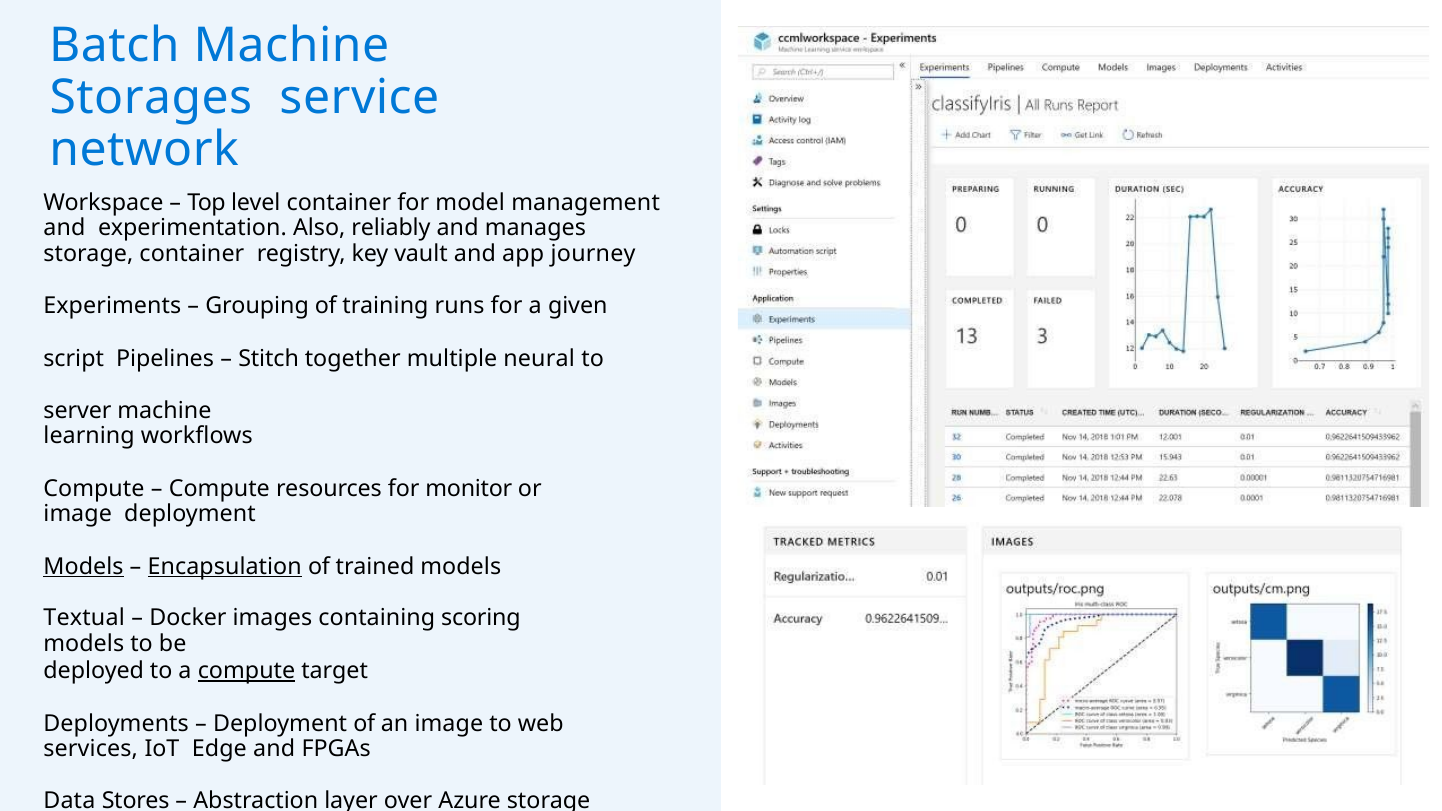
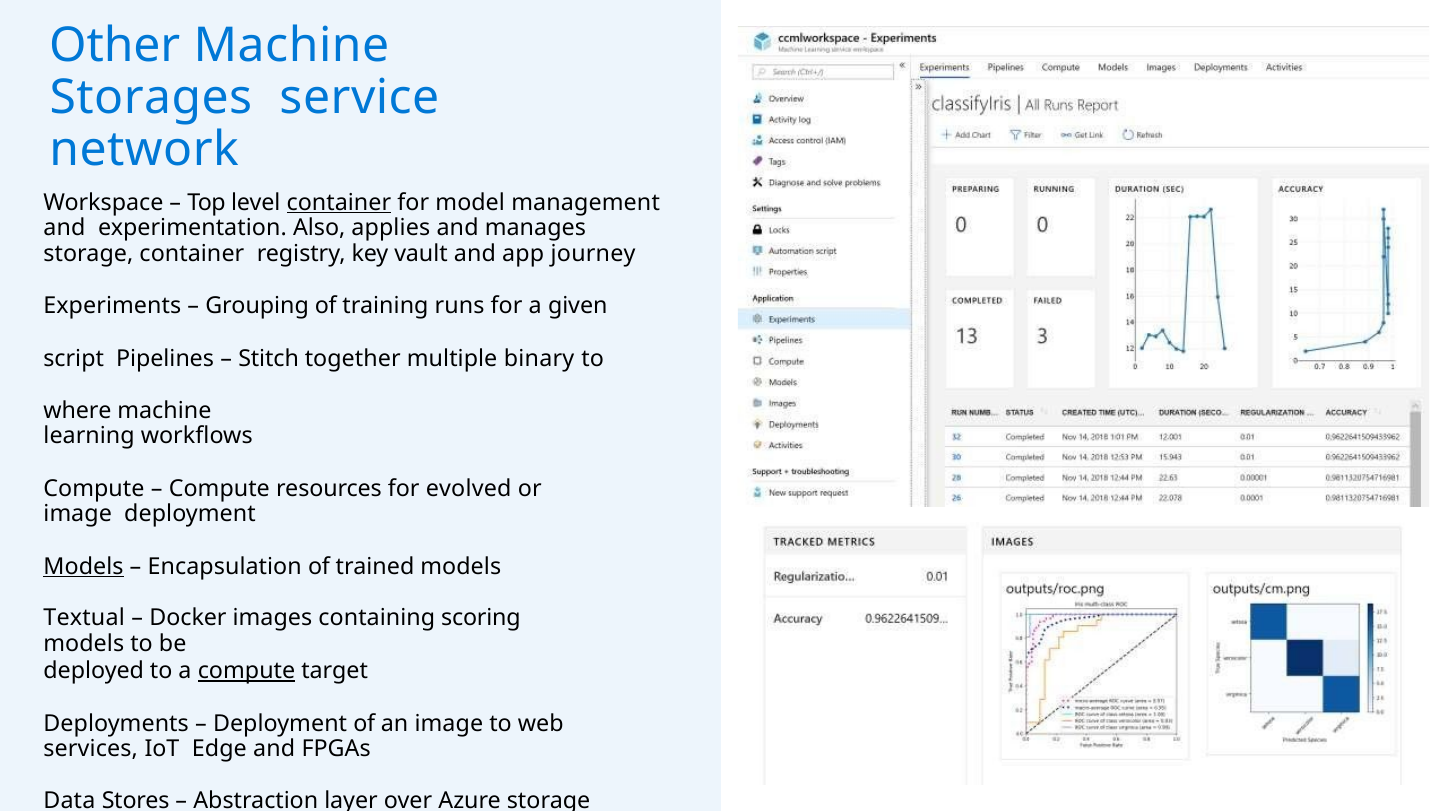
Batch: Batch -> Other (115, 45)
container underline: none -> present (339, 203)
reliably: reliably -> applies (391, 228)
neural: neural -> binary (539, 358)
server: server -> where (77, 411)
monitor: monitor -> evolved (469, 489)
Encapsulation underline: present -> none (225, 566)
